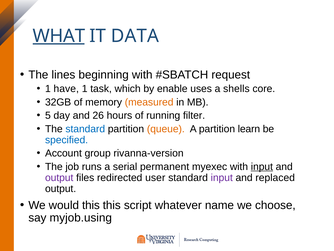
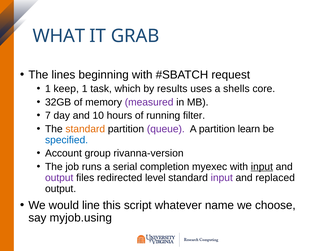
WHAT underline: present -> none (59, 36)
DATA: DATA -> GRAB (135, 36)
have: have -> keep (66, 89)
enable: enable -> results (172, 89)
measured colour: orange -> purple (149, 102)
5: 5 -> 7 (48, 115)
26: 26 -> 10 (98, 115)
standard colour: blue -> orange (85, 129)
queue colour: orange -> purple (166, 129)
permanent: permanent -> completion (165, 166)
user: user -> level (155, 177)
would this: this -> line (91, 205)
